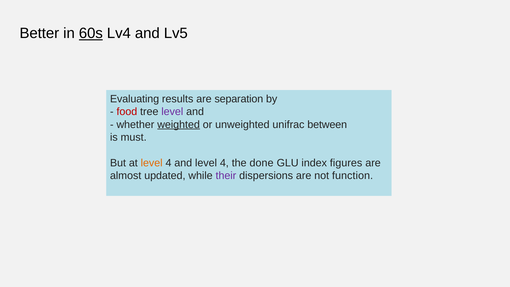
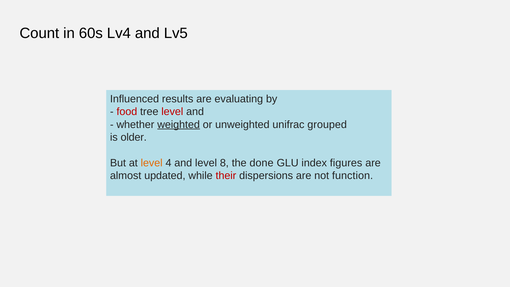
Better: Better -> Count (39, 33)
60s underline: present -> none (91, 33)
Evaluating: Evaluating -> Influenced (135, 99)
separation: separation -> evaluating (239, 99)
level colour: purple -> red (172, 112)
between: between -> grouped (327, 125)
must: must -> older (134, 137)
and level 4: 4 -> 8 (224, 163)
their colour: purple -> red (226, 176)
